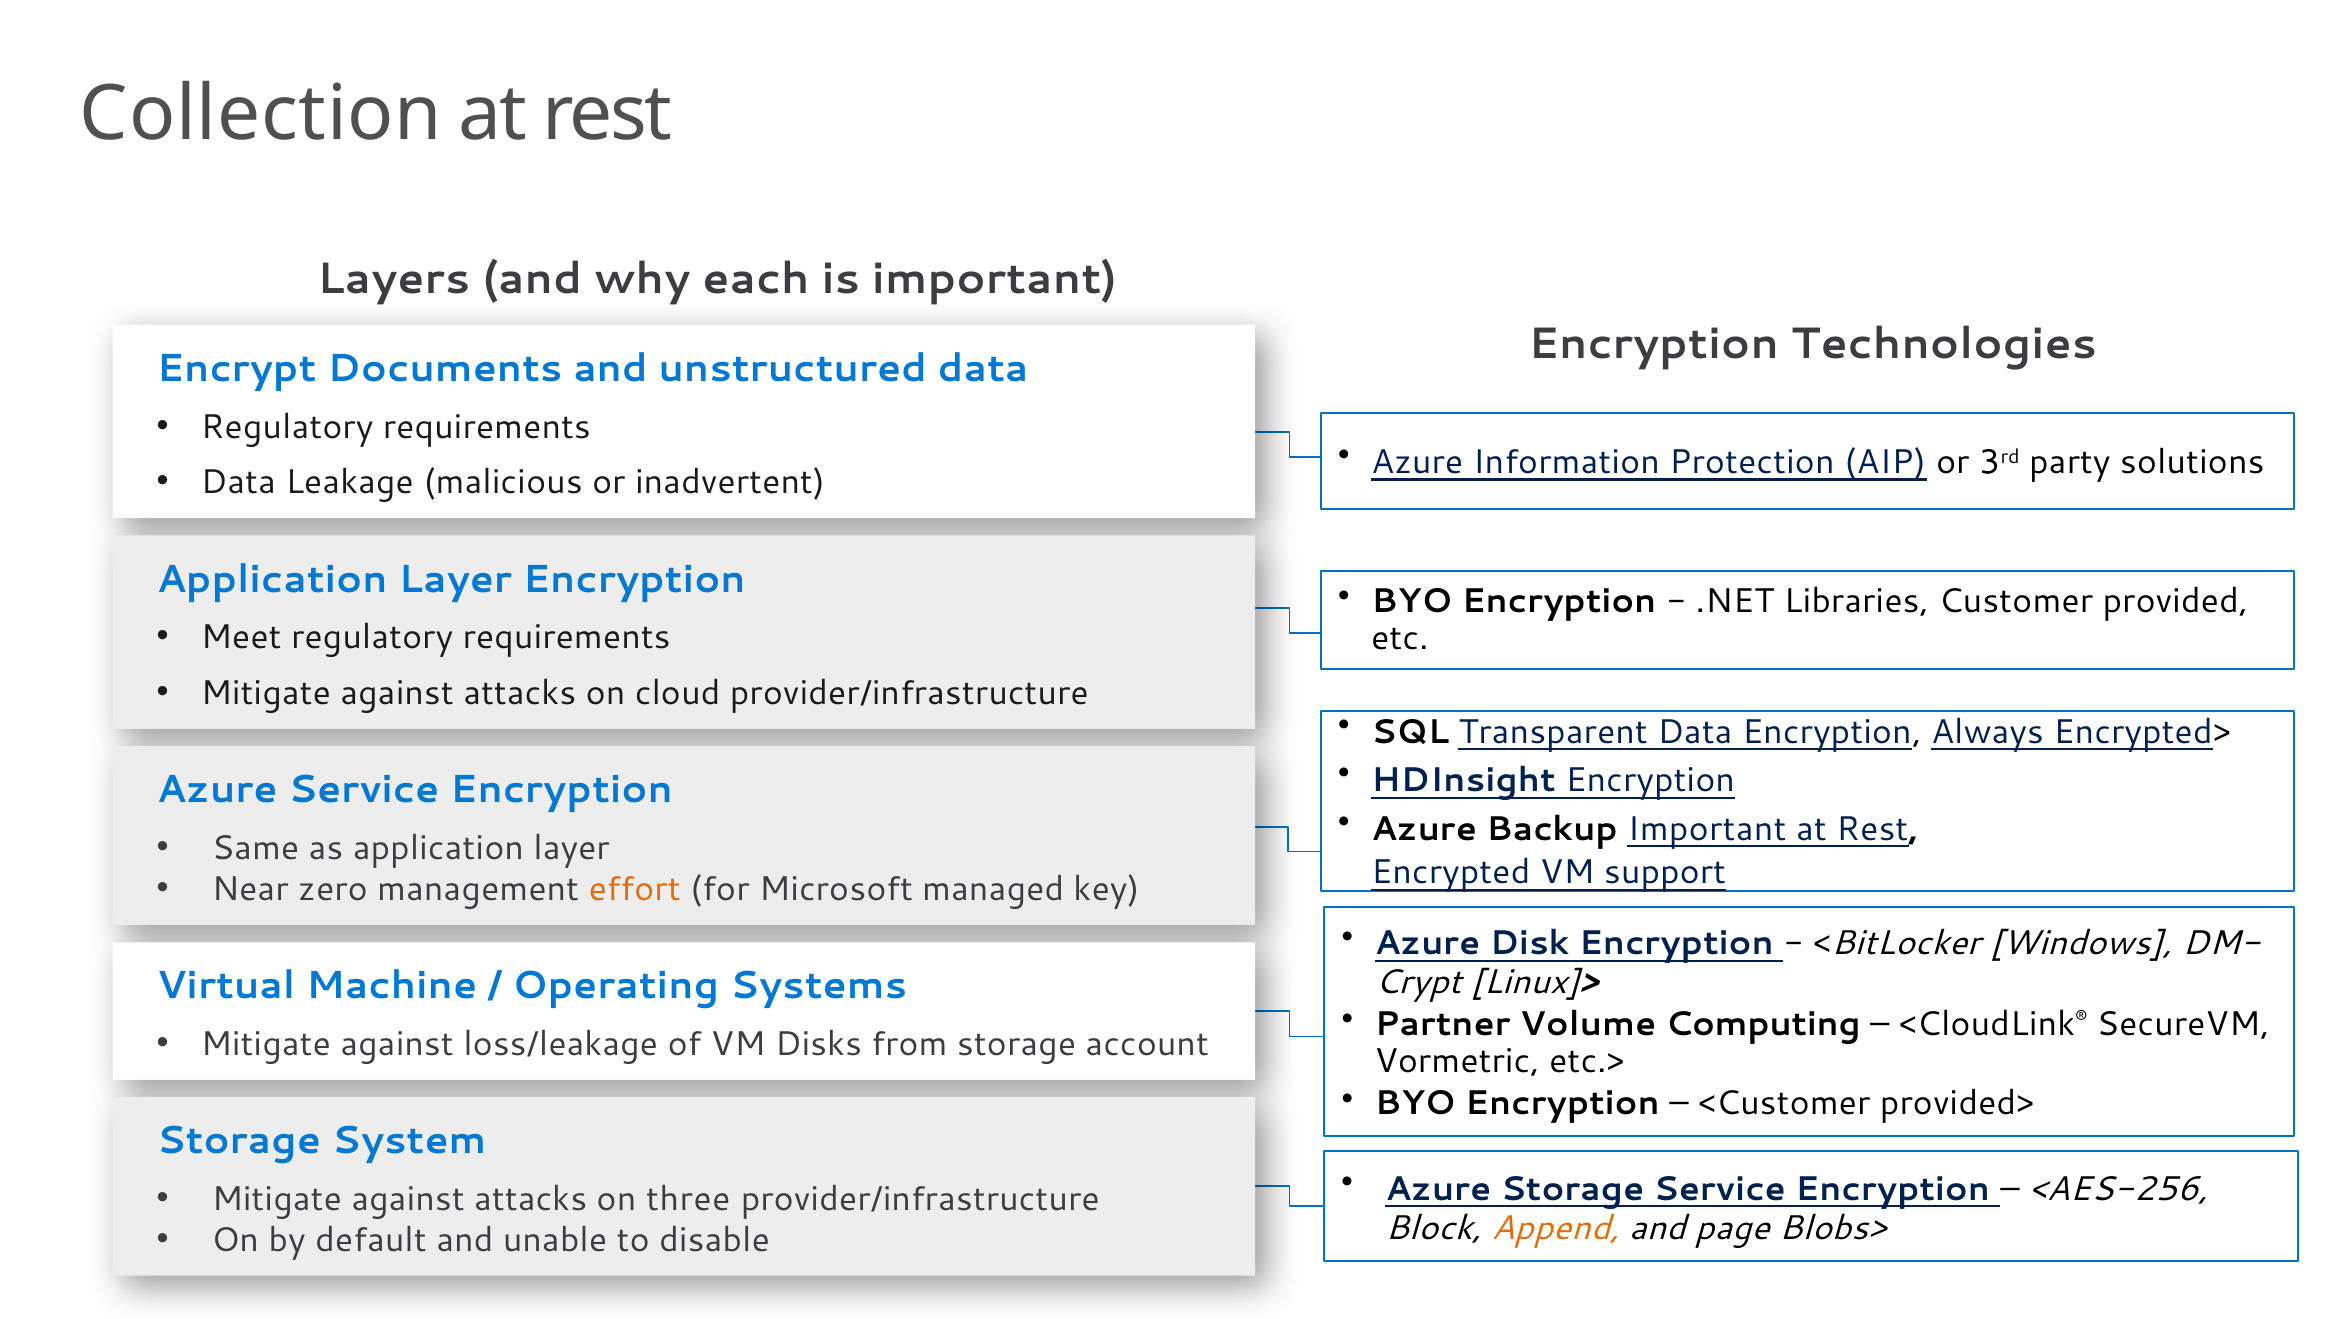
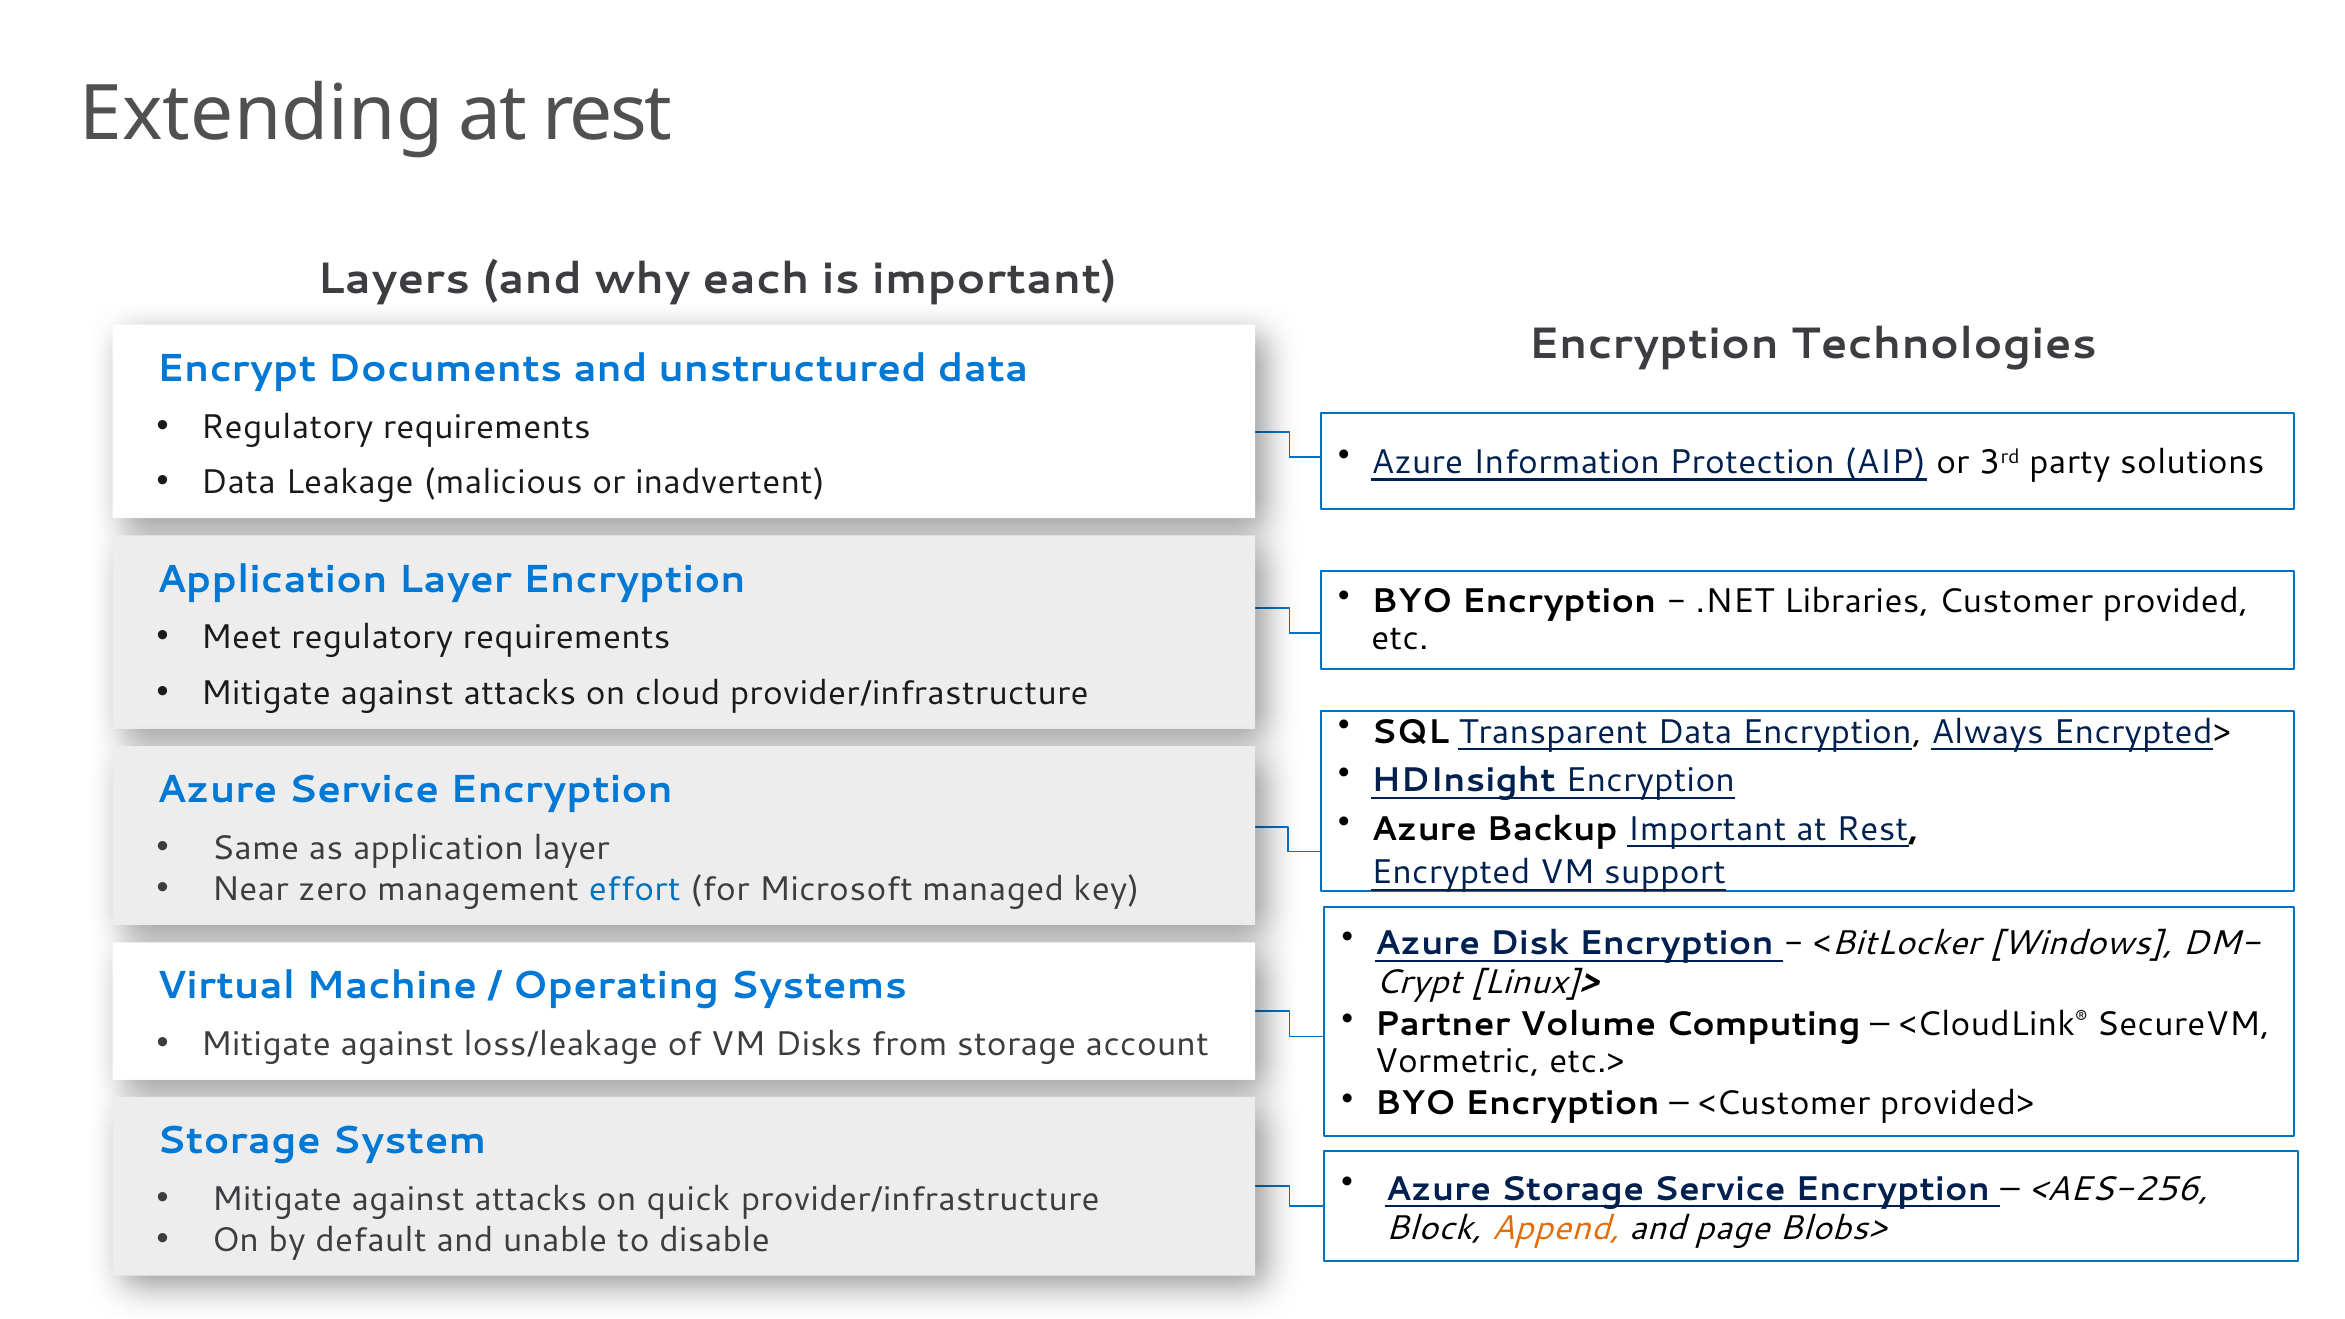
Collection: Collection -> Extending (261, 114)
effort colour: orange -> blue (635, 889)
three: three -> quick (688, 1199)
